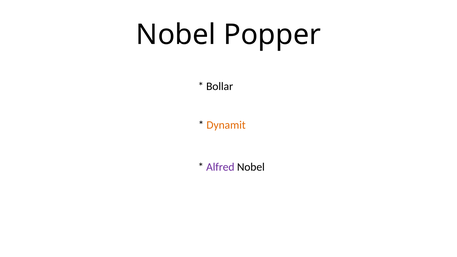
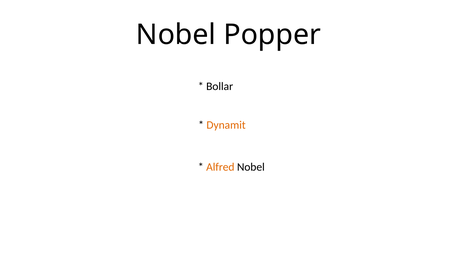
Alfred colour: purple -> orange (220, 167)
